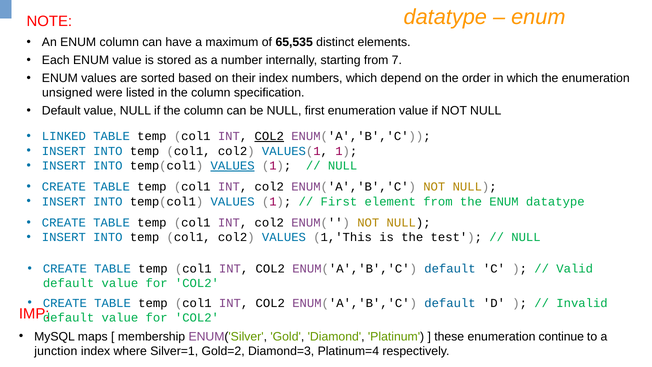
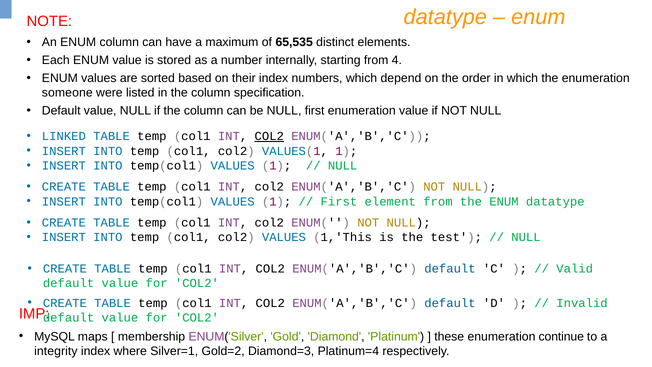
7: 7 -> 4 (397, 60)
unsigned: unsigned -> someone (67, 93)
VALUES underline: present -> none (233, 166)
junction: junction -> integrity (56, 351)
